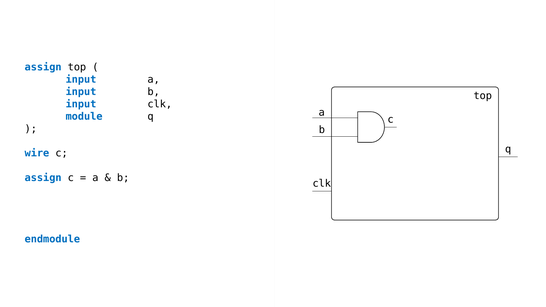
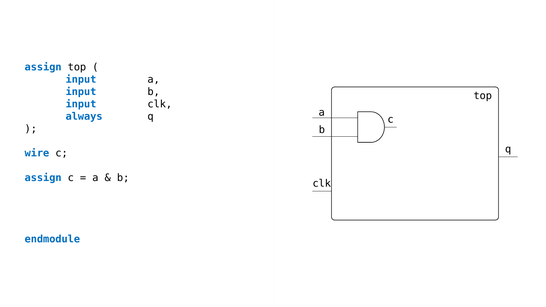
module: module -> always (84, 116)
